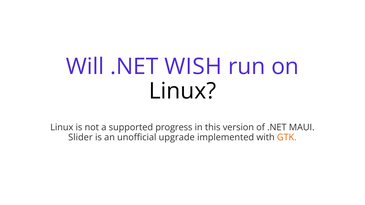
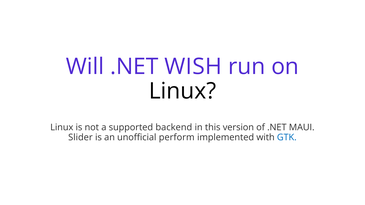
progress: progress -> backend (174, 128)
upgrade: upgrade -> perform (177, 137)
GTK colour: orange -> blue (287, 137)
